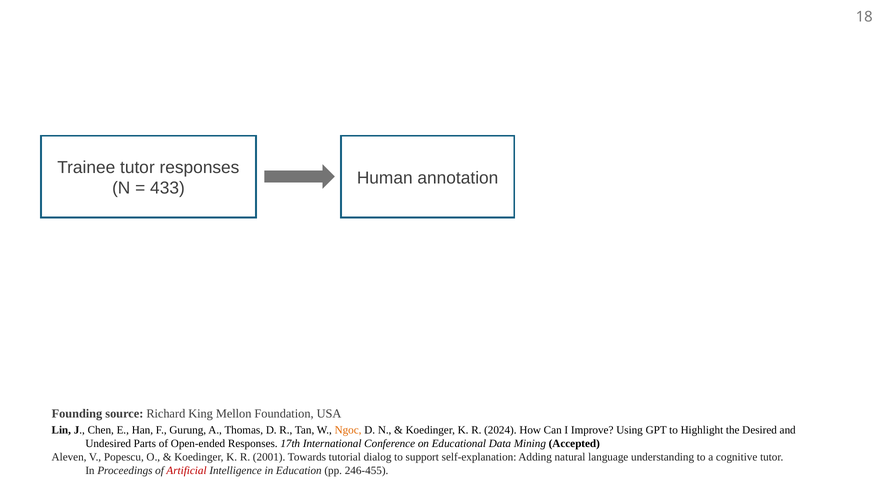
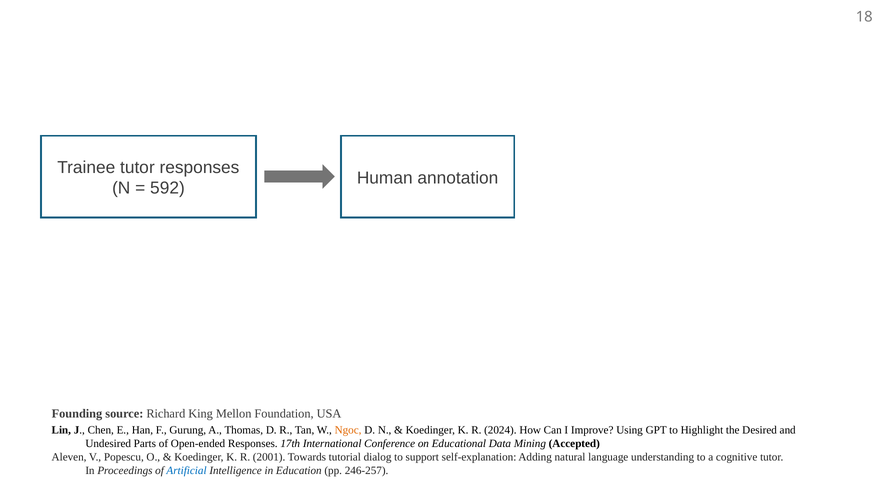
433: 433 -> 592 (167, 188)
Artificial colour: red -> blue (187, 470)
246-455: 246-455 -> 246-257 (367, 470)
